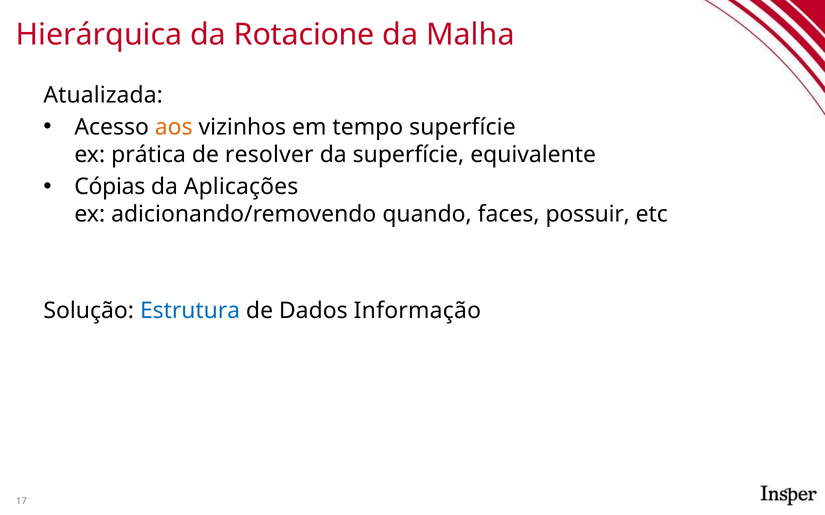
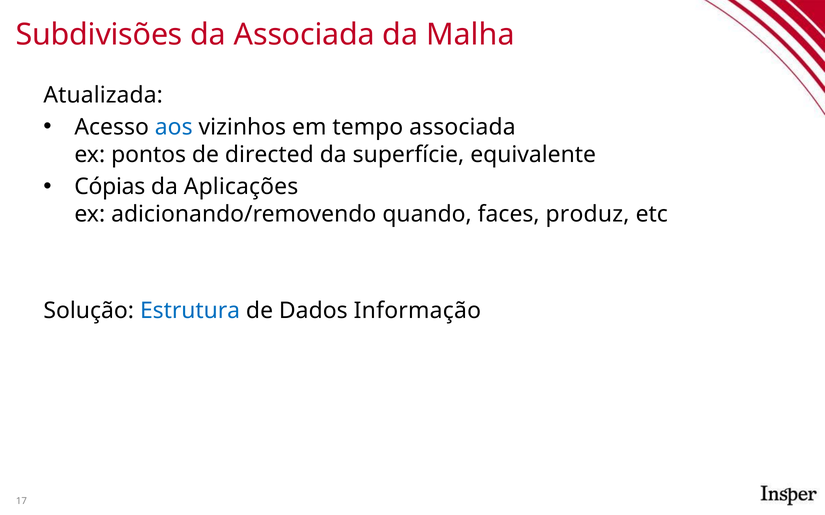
Hierárquica: Hierárquica -> Subdivisões (99, 35)
da Rotacione: Rotacione -> Associada (304, 35)
aos colour: orange -> blue (174, 127)
tempo superfície: superfície -> associada (462, 127)
prática: prática -> pontos (149, 155)
resolver: resolver -> directed (269, 155)
possuir: possuir -> produz (587, 215)
